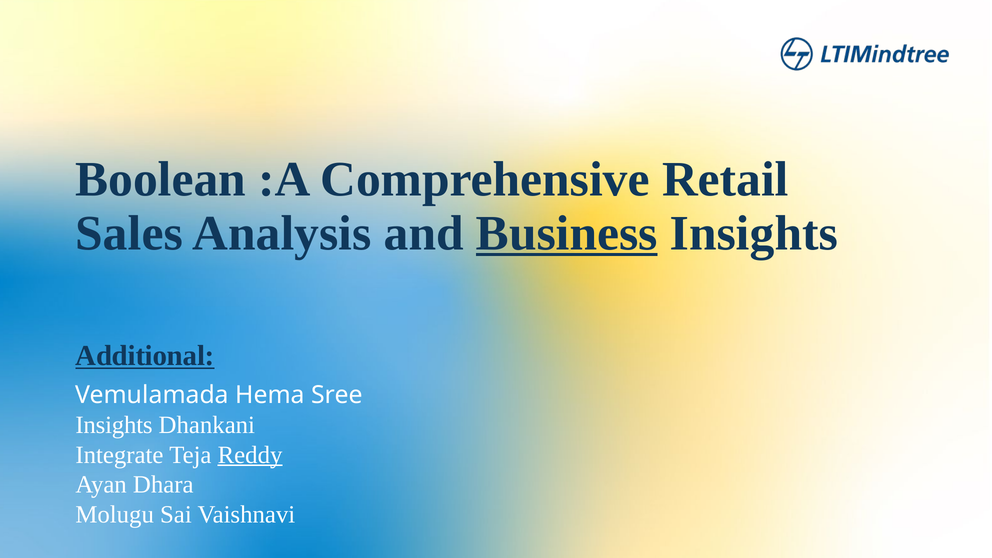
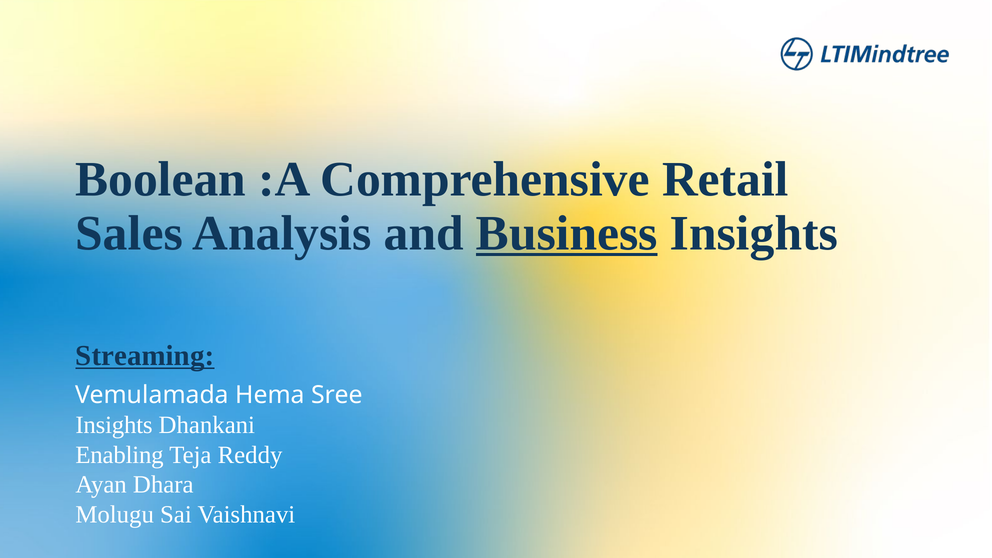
Additional: Additional -> Streaming (145, 356)
Integrate: Integrate -> Enabling (120, 455)
Reddy underline: present -> none (250, 455)
